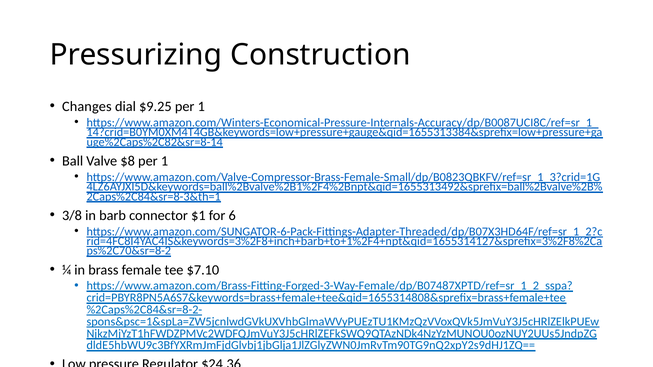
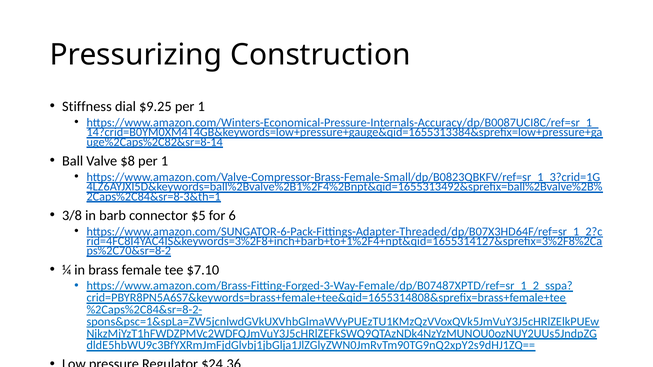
Changes: Changes -> Stiffness (87, 107)
$1: $1 -> $5 (198, 216)
